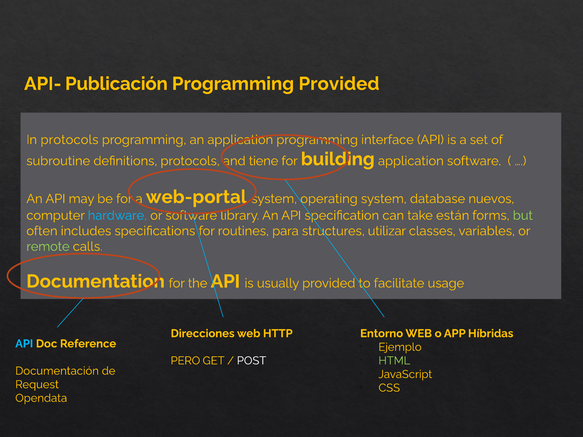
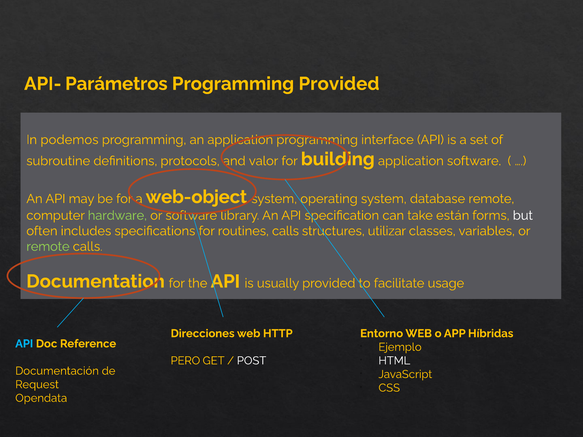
Publicación: Publicación -> Parámetros (116, 84)
In protocols: protocols -> podemos (70, 140)
tiene: tiene -> valor (264, 161)
web-portal: web-portal -> web-object (196, 197)
database nuevos: nuevos -> remote (491, 199)
hardware colour: light blue -> light green (117, 216)
but colour: light green -> white (523, 216)
routines para: para -> calls (285, 231)
HTML colour: light green -> white (394, 361)
